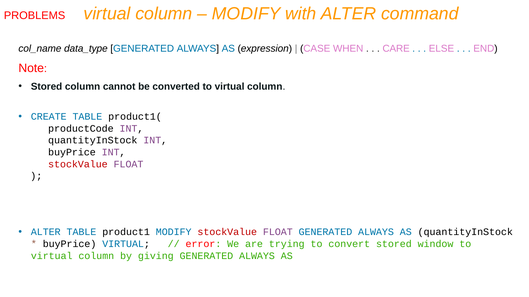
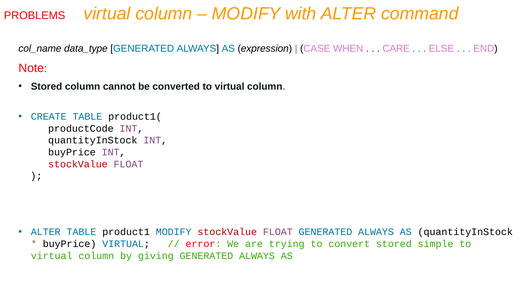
window: window -> simple (436, 244)
